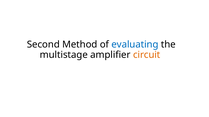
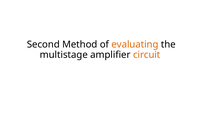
evaluating colour: blue -> orange (135, 45)
